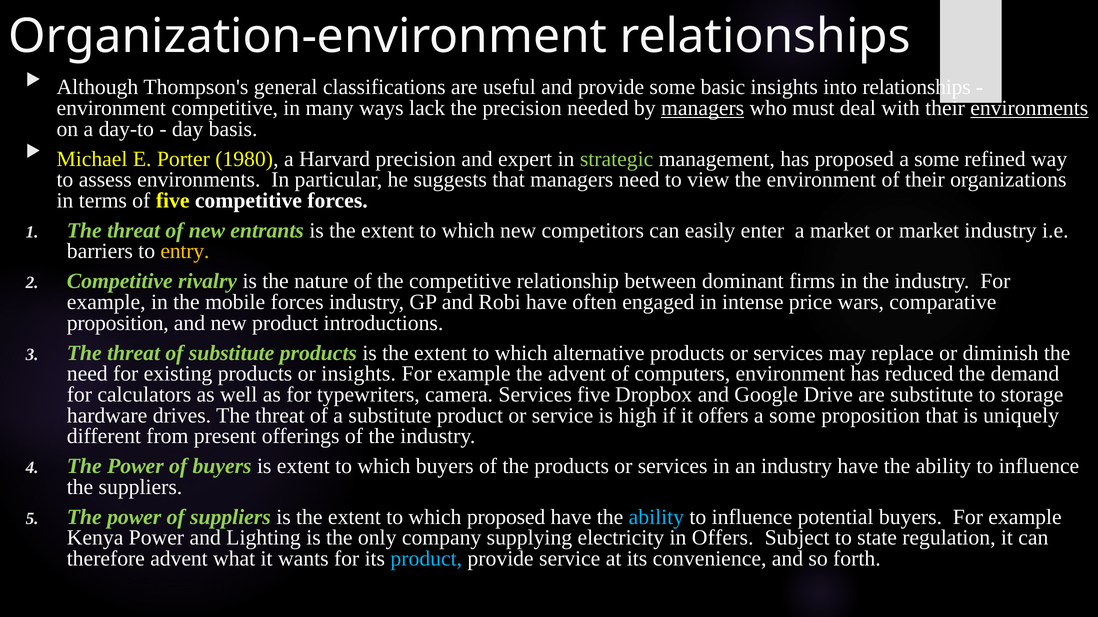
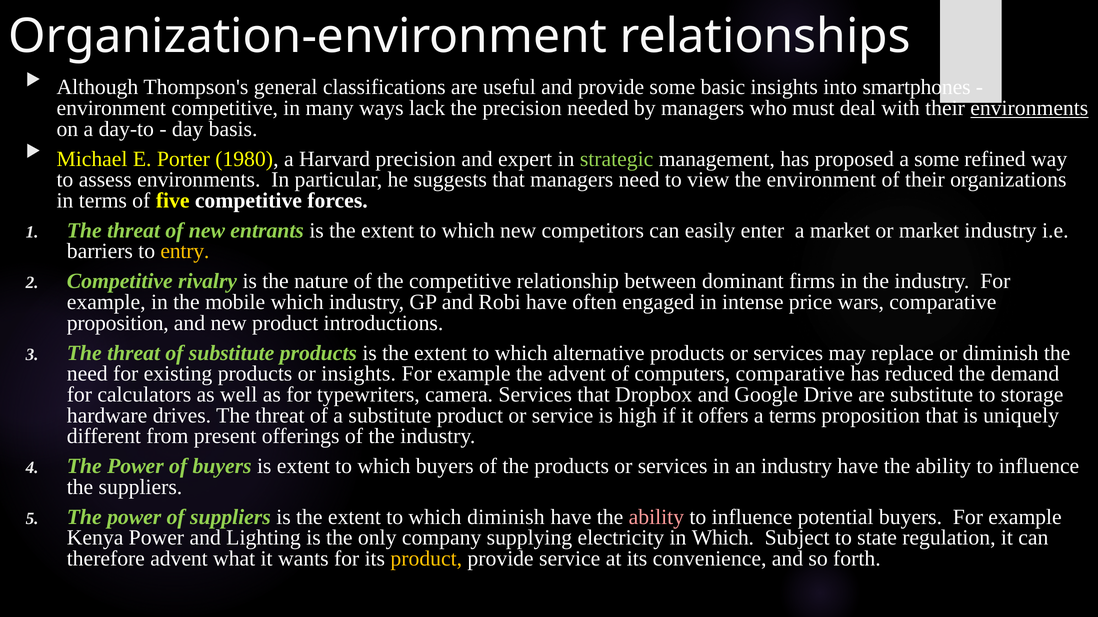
into relationships: relationships -> smartphones (917, 87)
managers underline: present -> none (703, 108)
mobile forces: forces -> which (297, 302)
computers environment: environment -> comparative (790, 374)
Services five: five -> that (594, 395)
offers a some: some -> terms (793, 416)
which proposed: proposed -> diminish (506, 517)
ability colour: light blue -> pink (656, 517)
in Offers: Offers -> Which (723, 538)
product colour: light blue -> yellow (426, 559)
